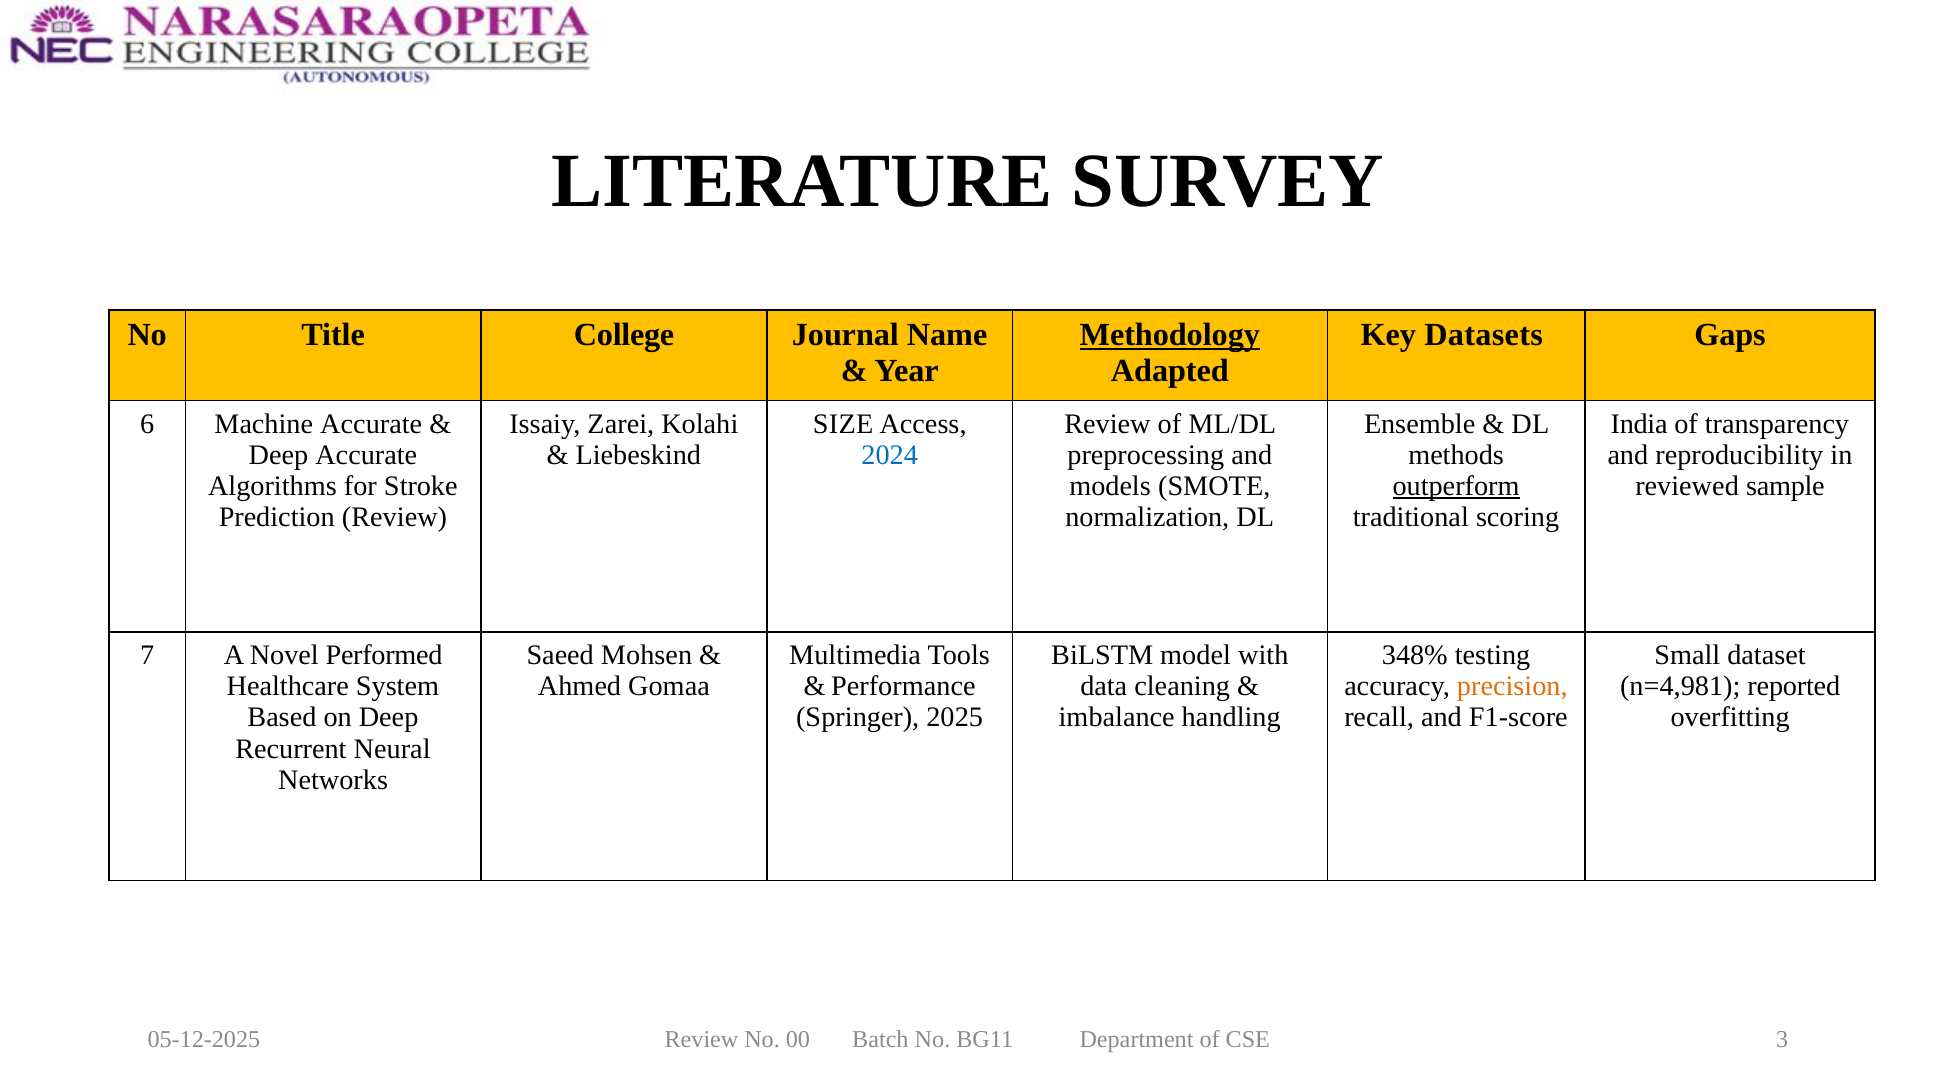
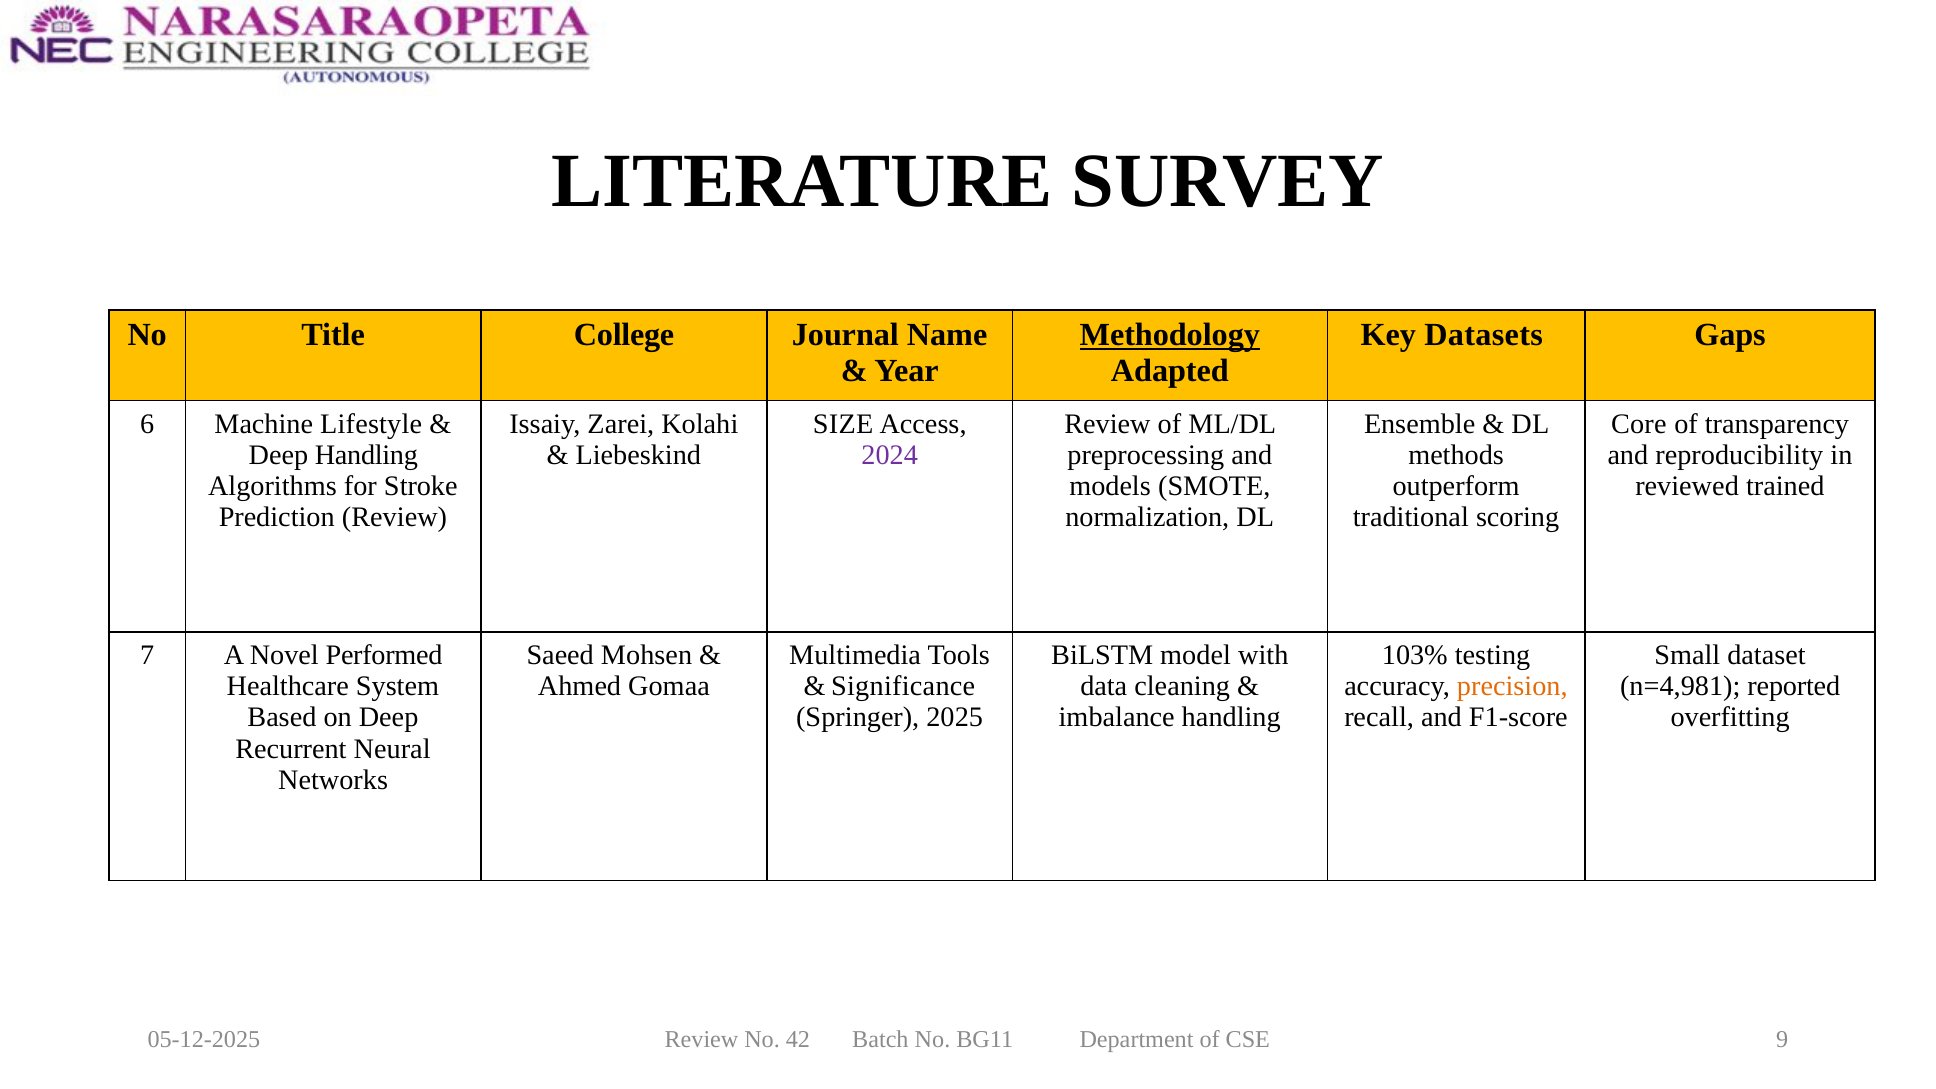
Machine Accurate: Accurate -> Lifestyle (371, 424)
India: India -> Core (1639, 424)
Deep Accurate: Accurate -> Handling (366, 455)
2024 colour: blue -> purple (890, 455)
outperform underline: present -> none (1456, 486)
sample: sample -> trained (1785, 486)
348%: 348% -> 103% (1415, 655)
Performance: Performance -> Significance (903, 686)
00: 00 -> 42 (798, 1040)
3: 3 -> 9 (1782, 1040)
